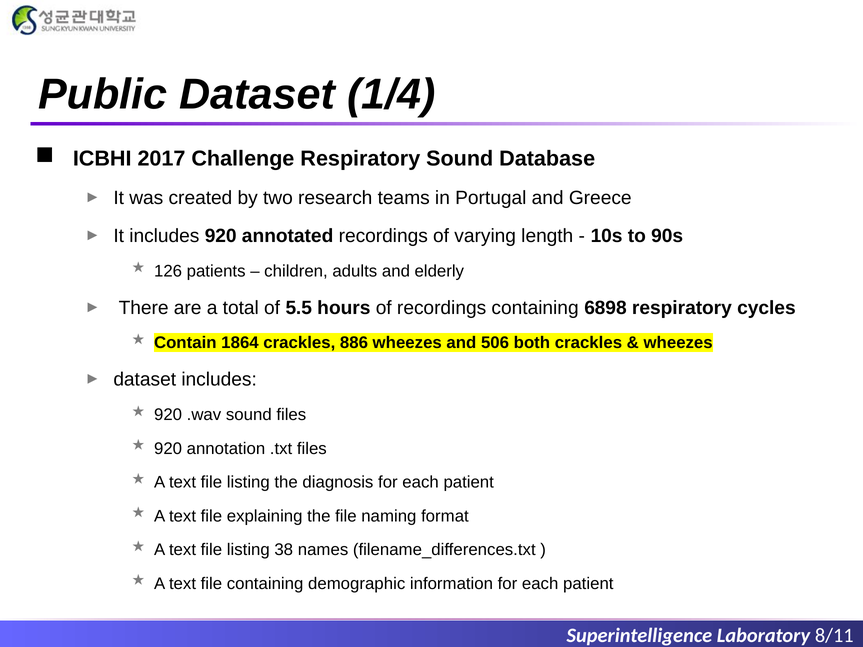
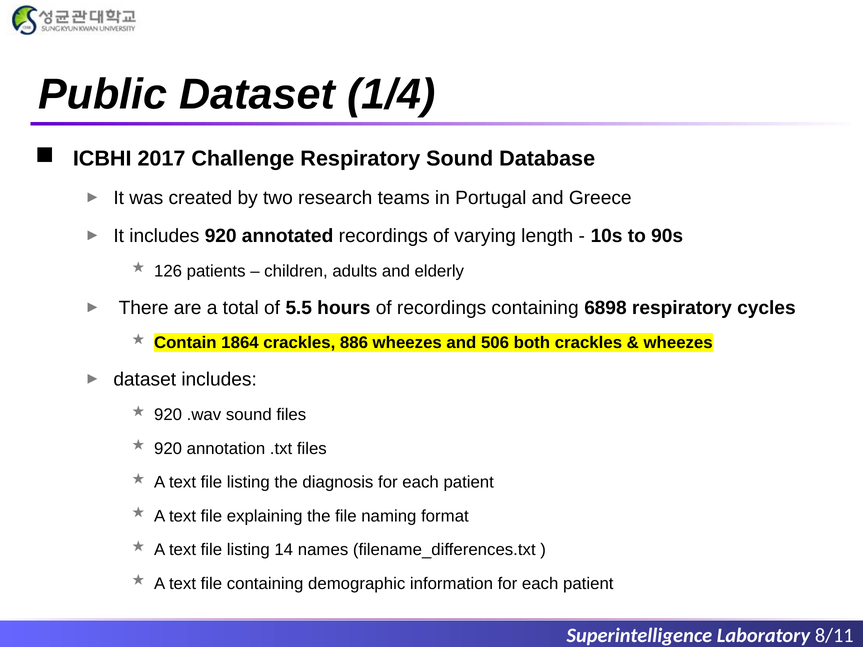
38: 38 -> 14 (284, 550)
